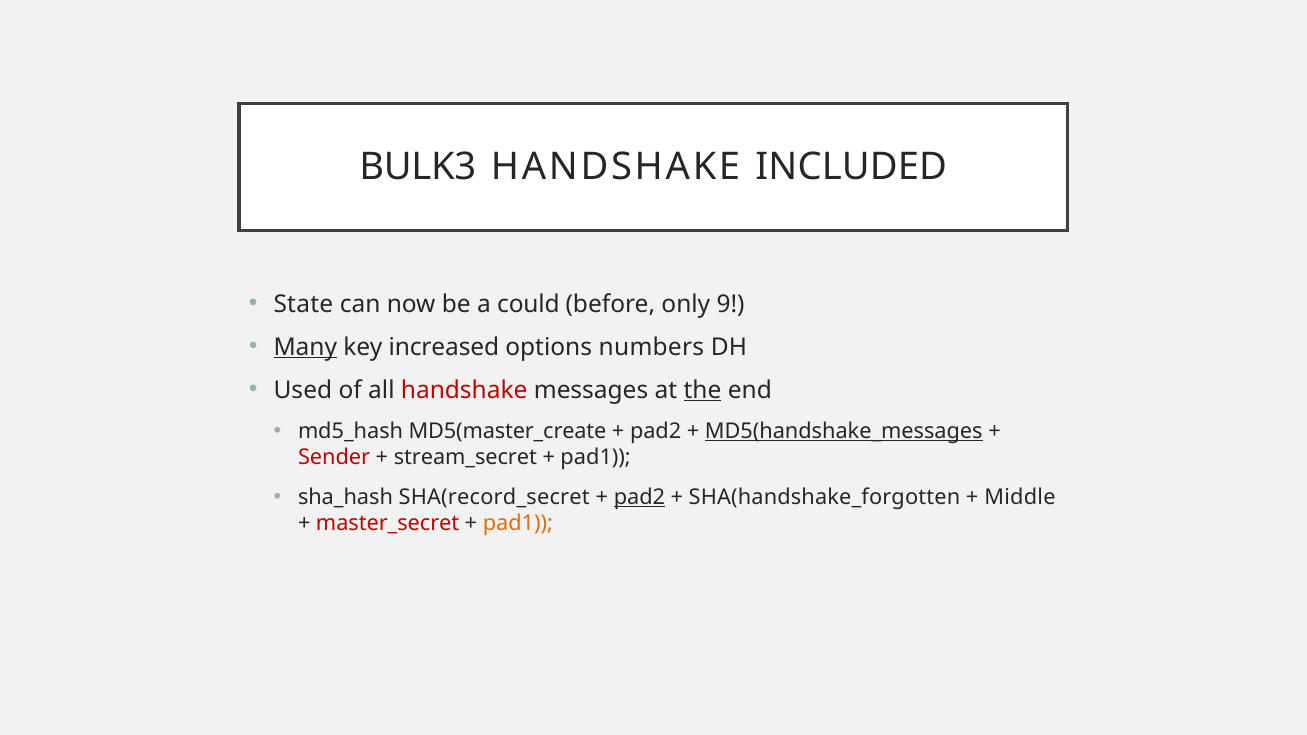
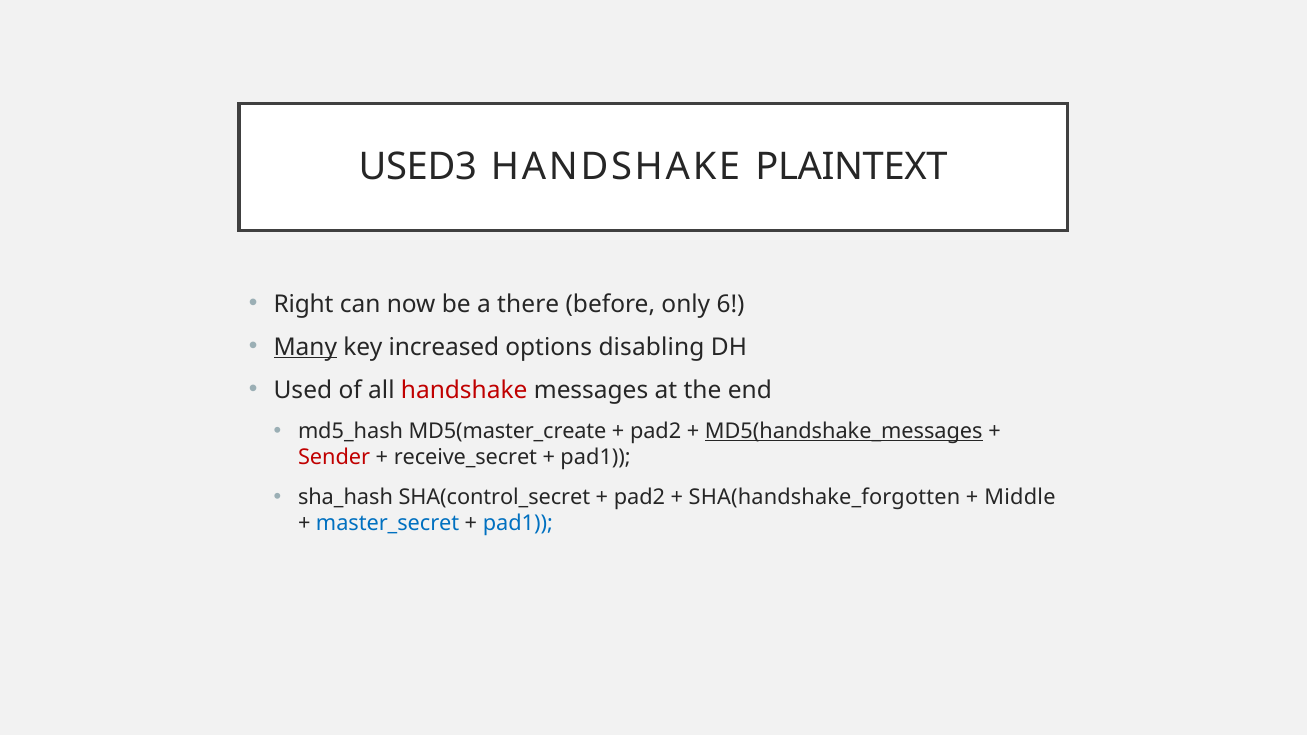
BULK3: BULK3 -> USED3 (418, 167)
INCLUDED: INCLUDED -> PLAINTEXT (851, 167)
State: State -> Right (304, 304)
could: could -> there (528, 304)
9: 9 -> 6 (731, 304)
numbers: numbers -> disabling (652, 347)
the underline: present -> none (703, 390)
stream_secret: stream_secret -> receive_secret (465, 458)
SHA(record_secret: SHA(record_secret -> SHA(control_secret (494, 497)
pad2 underline: present -> none (639, 497)
master_secret colour: red -> blue (388, 523)
pad1 colour: orange -> blue (518, 523)
